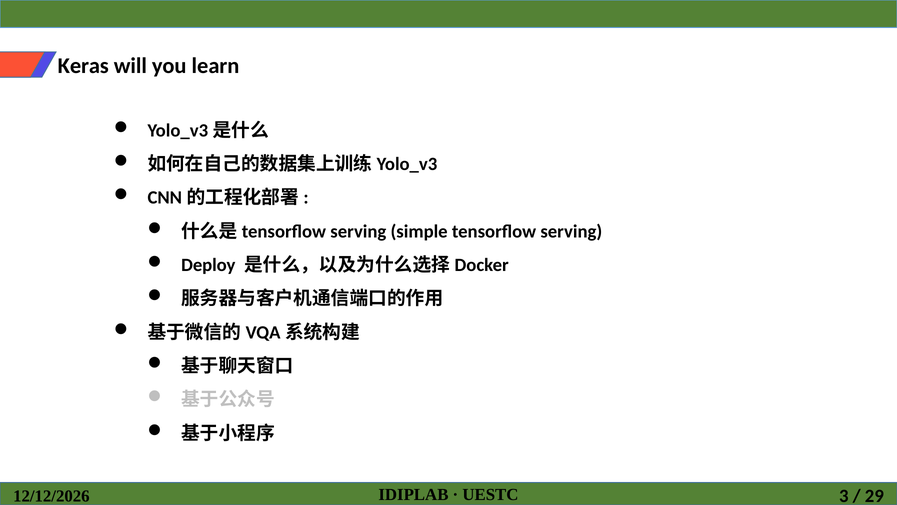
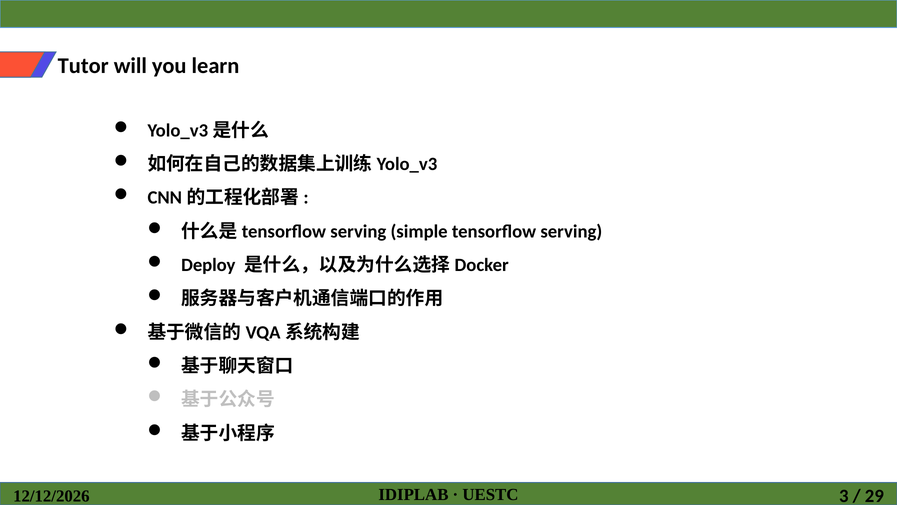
Keras: Keras -> Tutor (83, 66)
